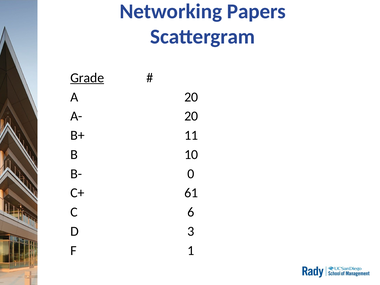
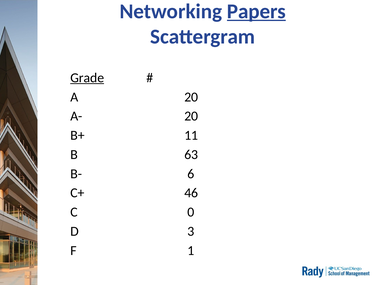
Papers underline: none -> present (256, 11)
10: 10 -> 63 (191, 155)
0: 0 -> 6 (191, 174)
61: 61 -> 46 (191, 193)
6: 6 -> 0 (191, 212)
